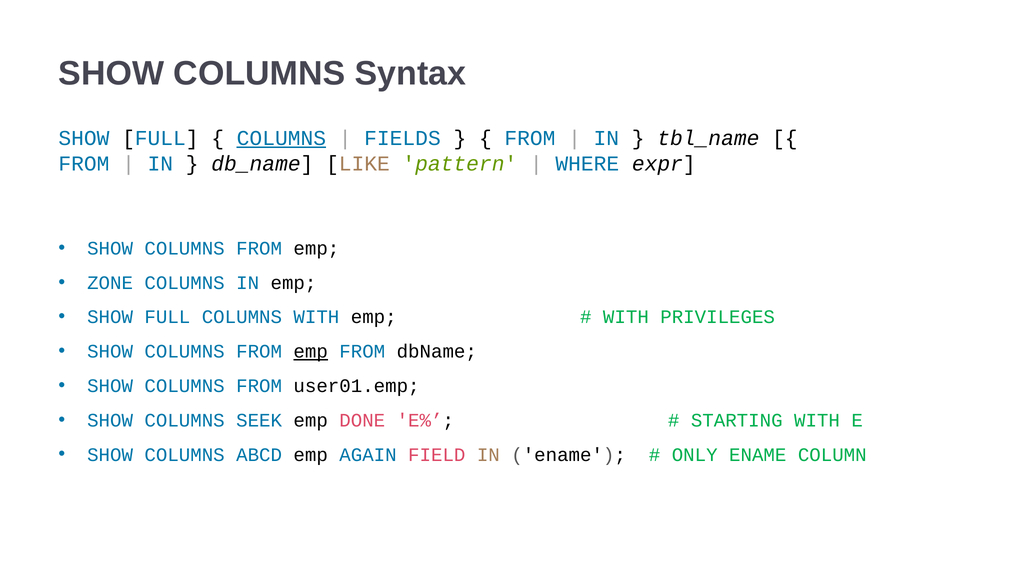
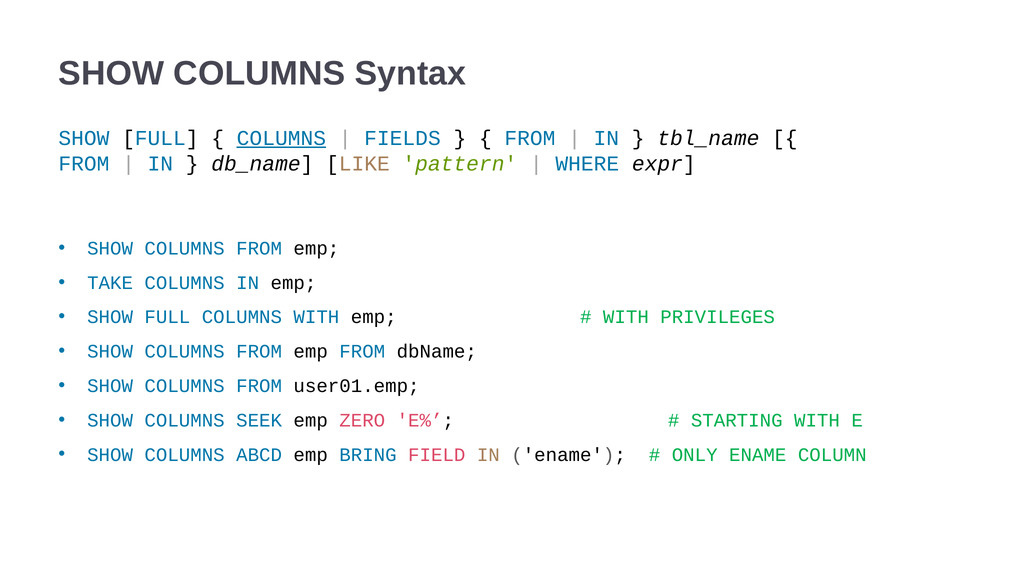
ZONE: ZONE -> TAKE (110, 283)
emp underline: present -> none (311, 352)
DONE: DONE -> ZERO (362, 420)
AGAIN: AGAIN -> BRING (368, 455)
